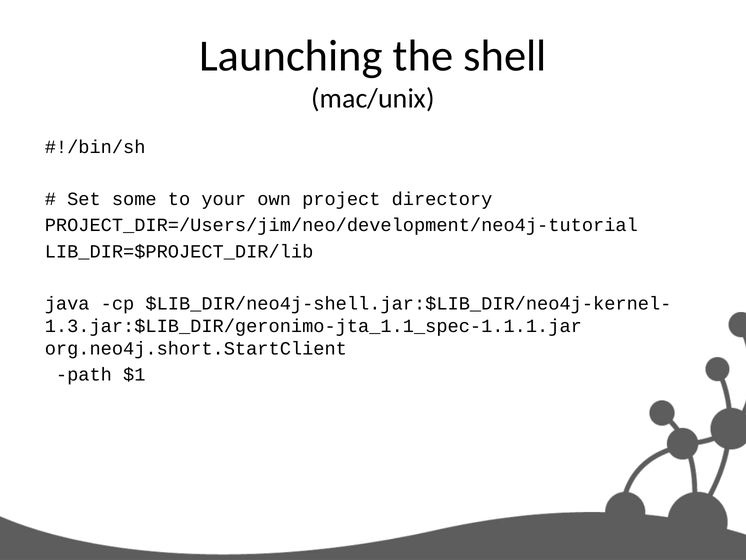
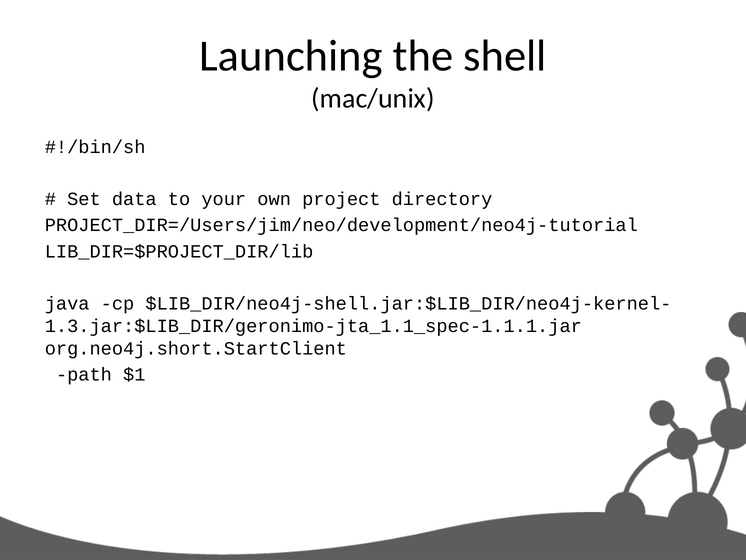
some: some -> data (134, 199)
